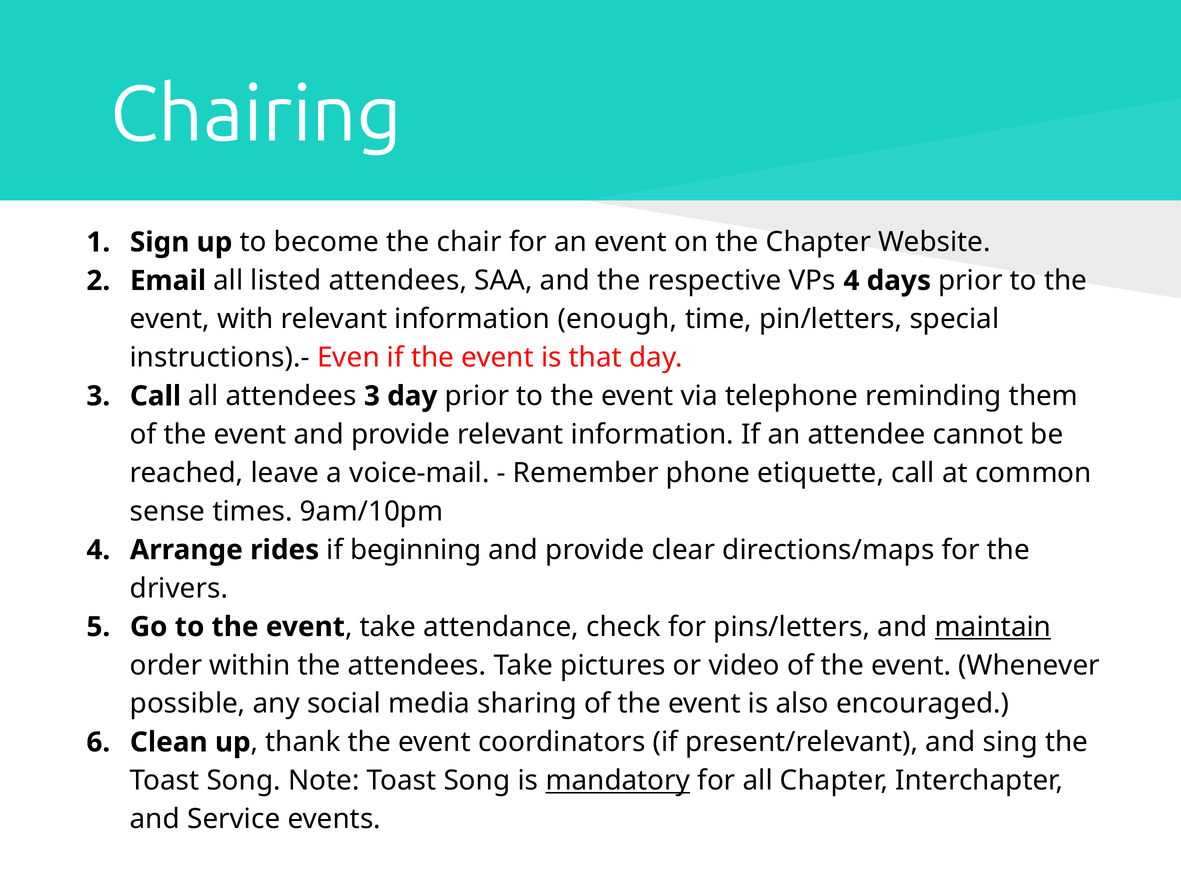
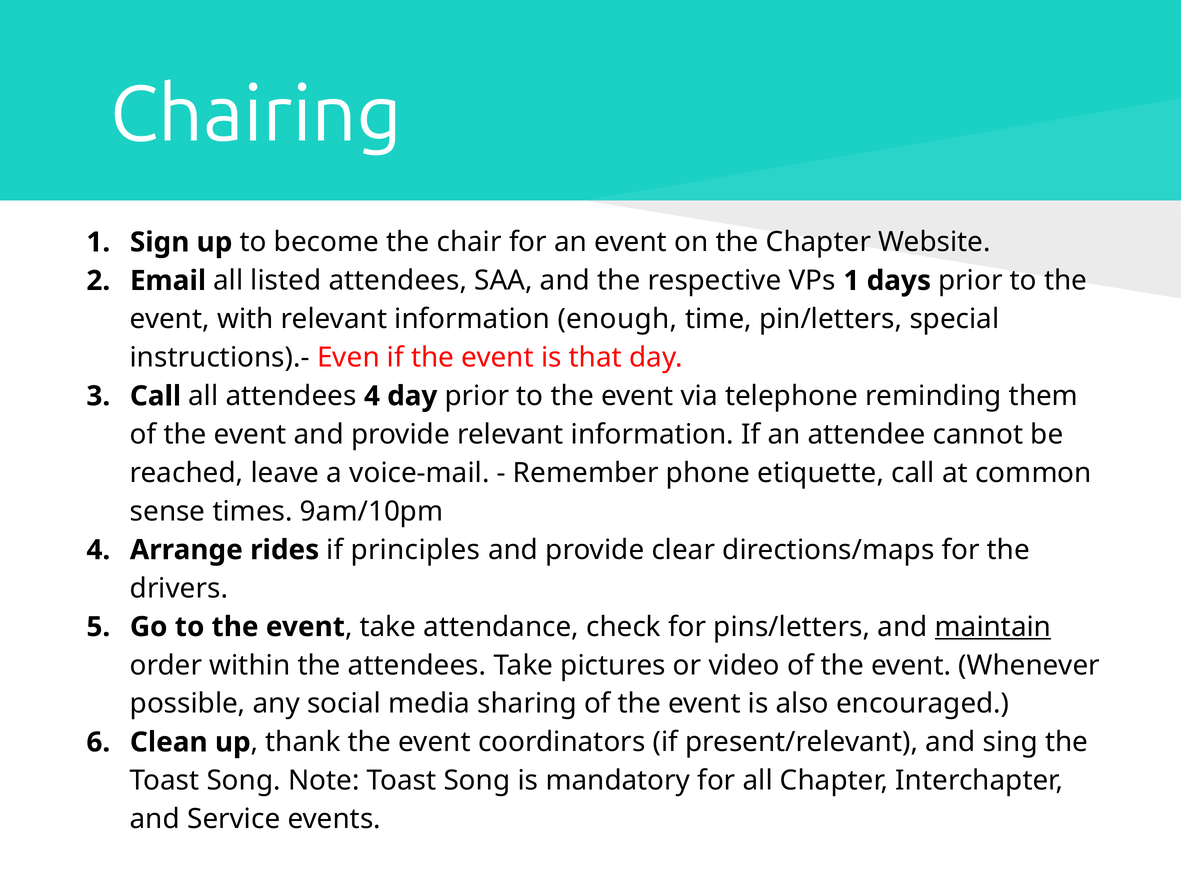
VPs 4: 4 -> 1 (851, 281)
attendees 3: 3 -> 4 (372, 396)
beginning: beginning -> principles (415, 550)
mandatory underline: present -> none (618, 780)
